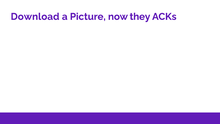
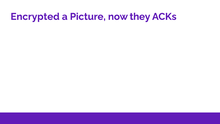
Download: Download -> Encrypted (35, 17)
